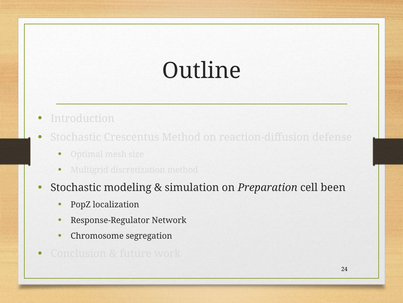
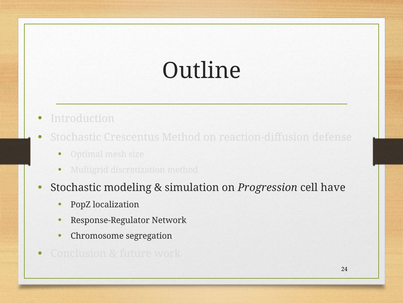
Preparation: Preparation -> Progression (268, 187)
been: been -> have (333, 187)
